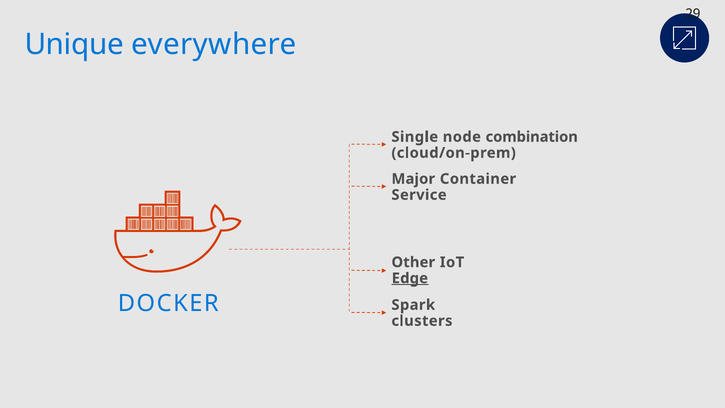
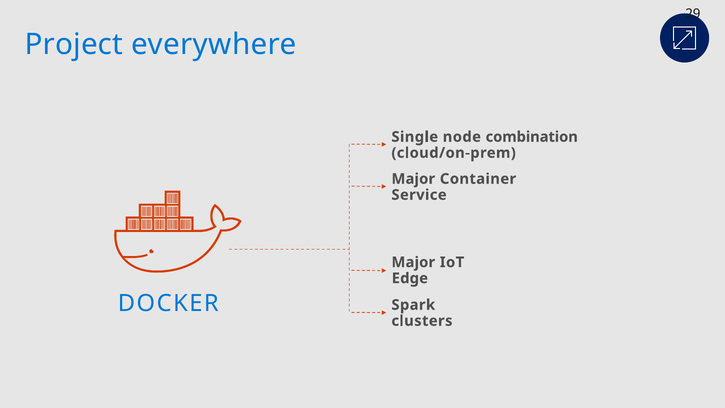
Unique: Unique -> Project (74, 44)
Other: Other -> Major (413, 262)
Edge underline: present -> none (410, 278)
